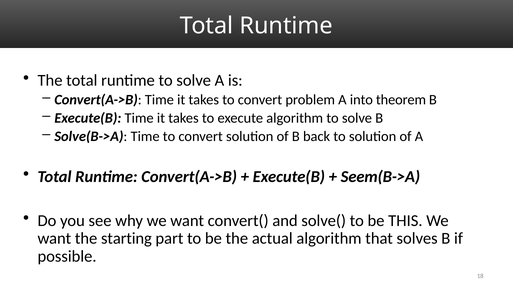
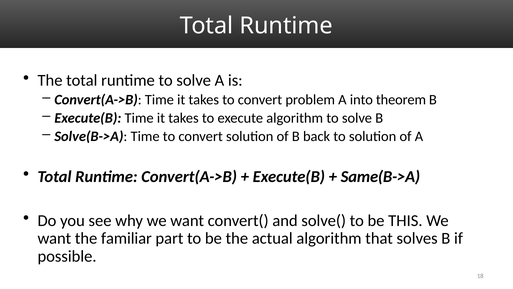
Seem(B->A: Seem(B->A -> Same(B->A (380, 176)
starting: starting -> familiar (126, 238)
